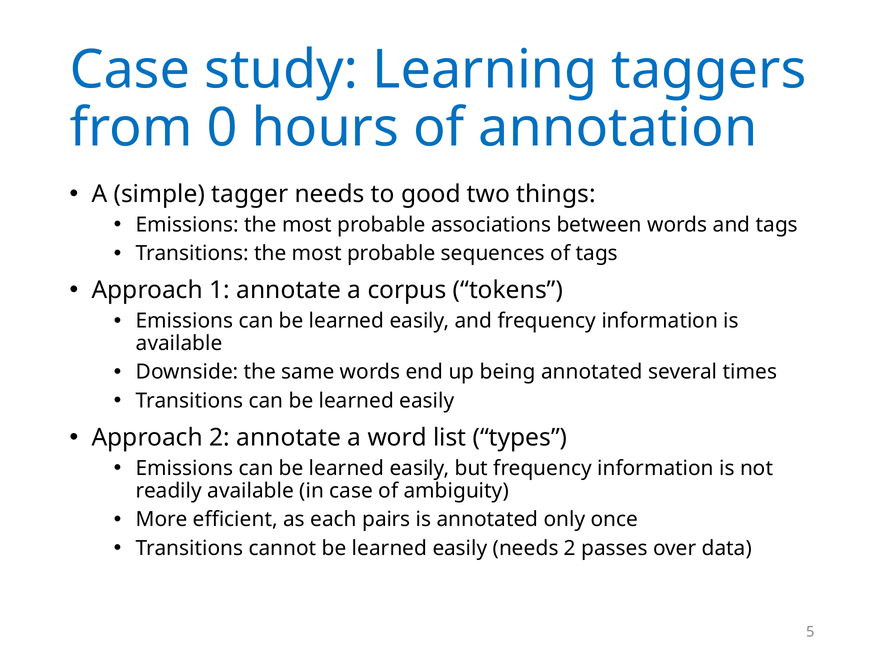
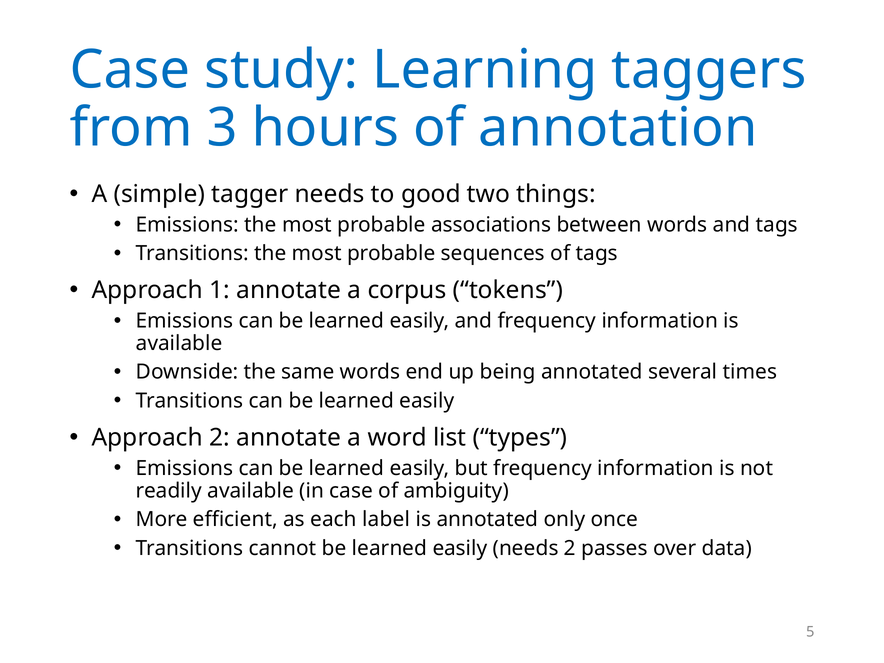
0: 0 -> 3 (222, 128)
pairs: pairs -> label (386, 519)
